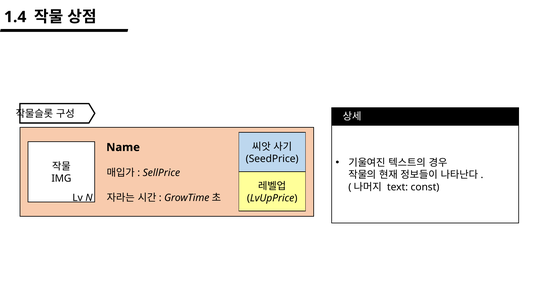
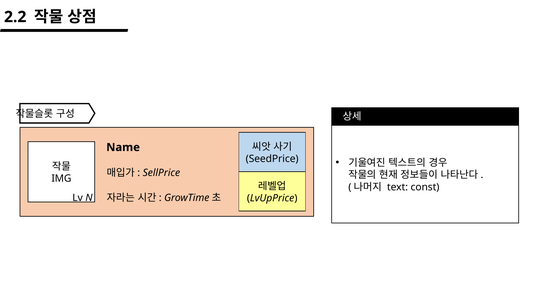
1.4: 1.4 -> 2.2 (15, 17)
